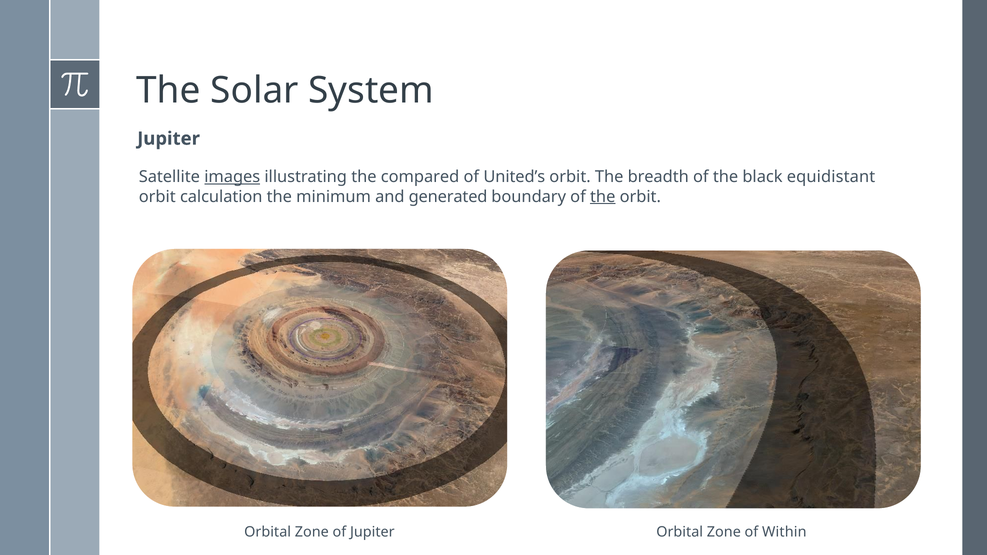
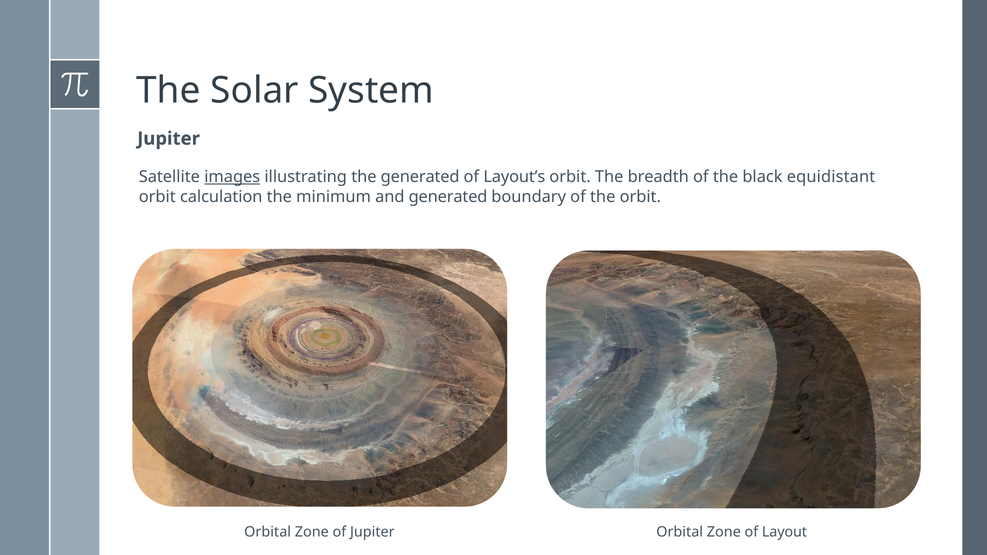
the compared: compared -> generated (420, 177)
United’s: United’s -> Layout’s (514, 177)
the underline: present -> none (603, 197)
Within: Within -> Layout (784, 532)
